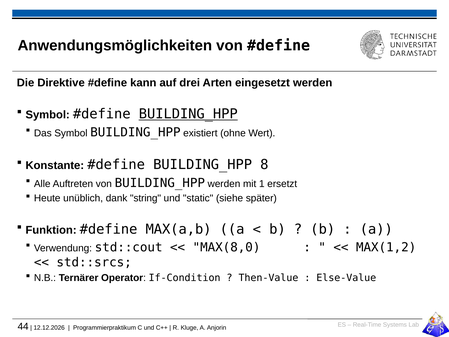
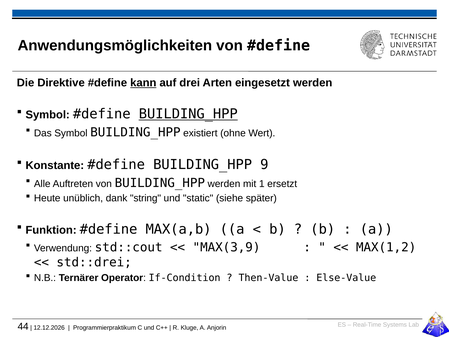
kann underline: none -> present (143, 83)
8: 8 -> 9 (264, 165)
MAX(8,0: MAX(8,0 -> MAX(3,9 (227, 247)
std::srcs: std::srcs -> std::drei (94, 262)
